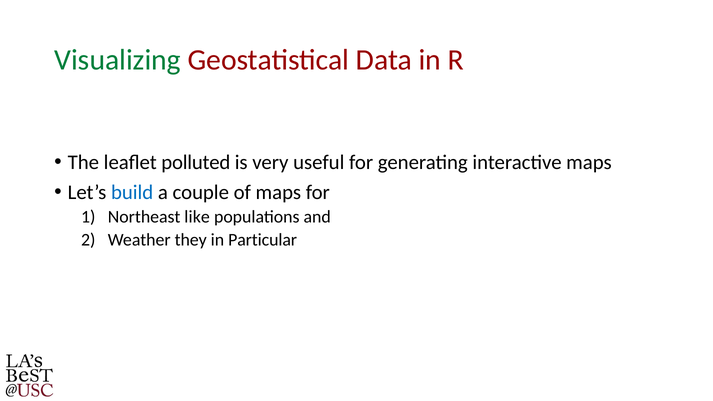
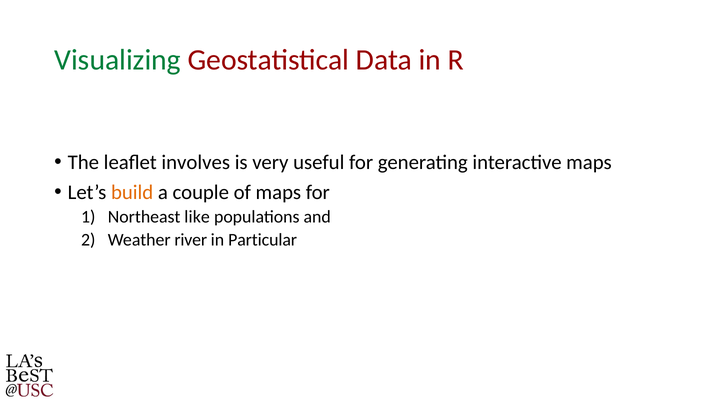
polluted: polluted -> involves (196, 162)
build colour: blue -> orange (132, 192)
they: they -> river (191, 240)
